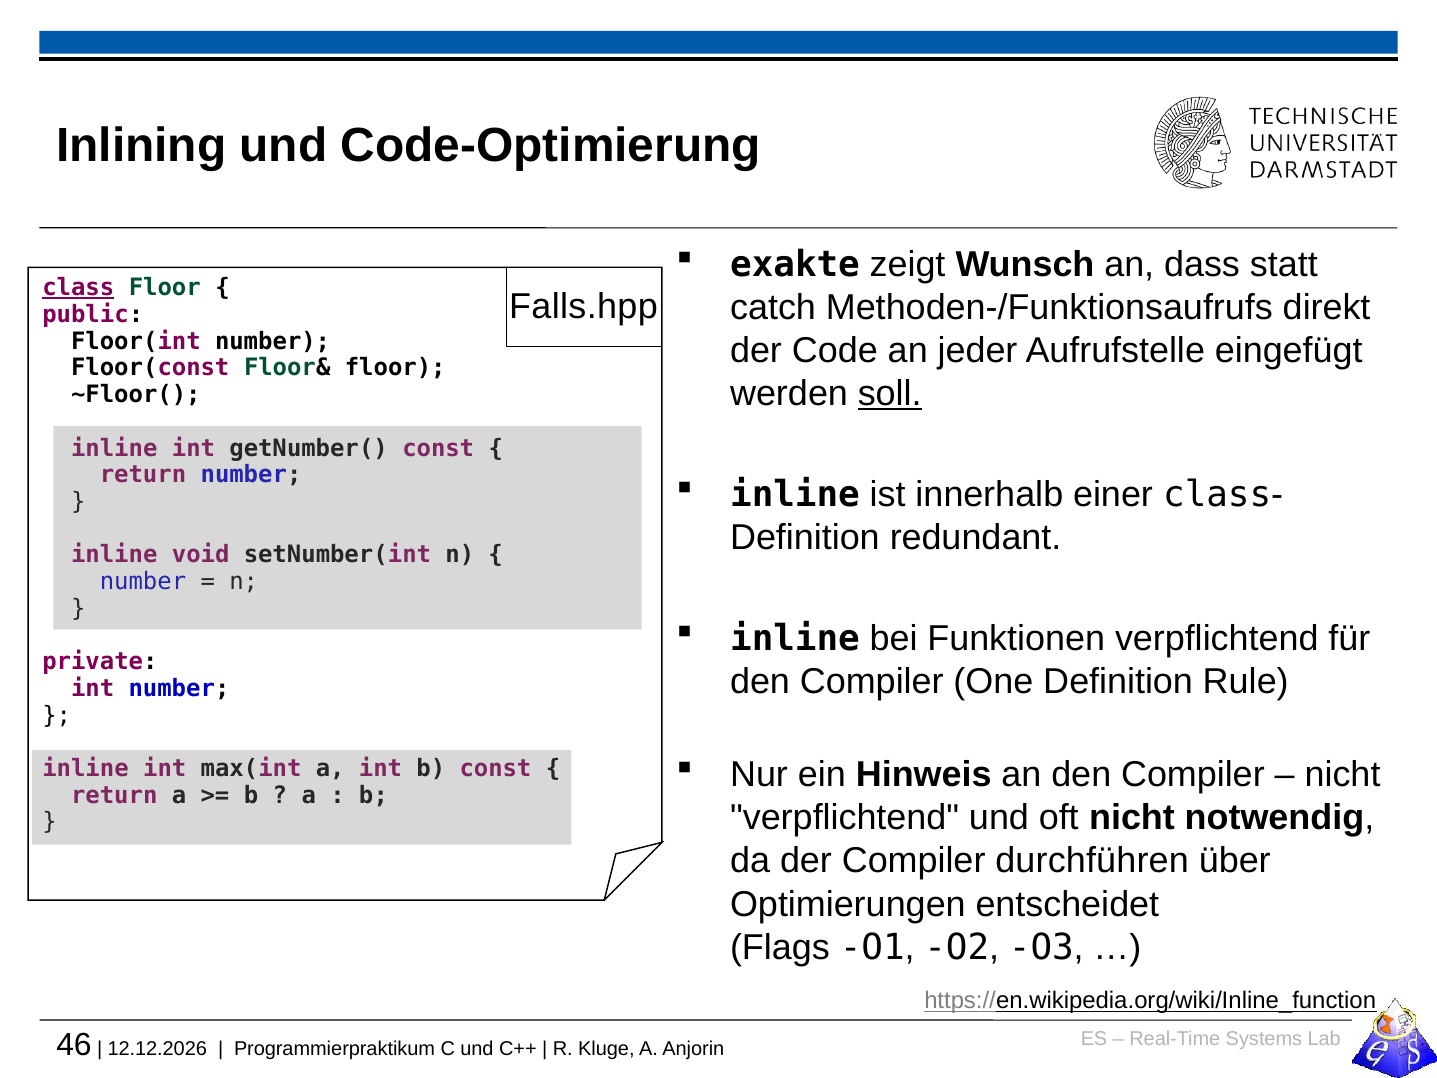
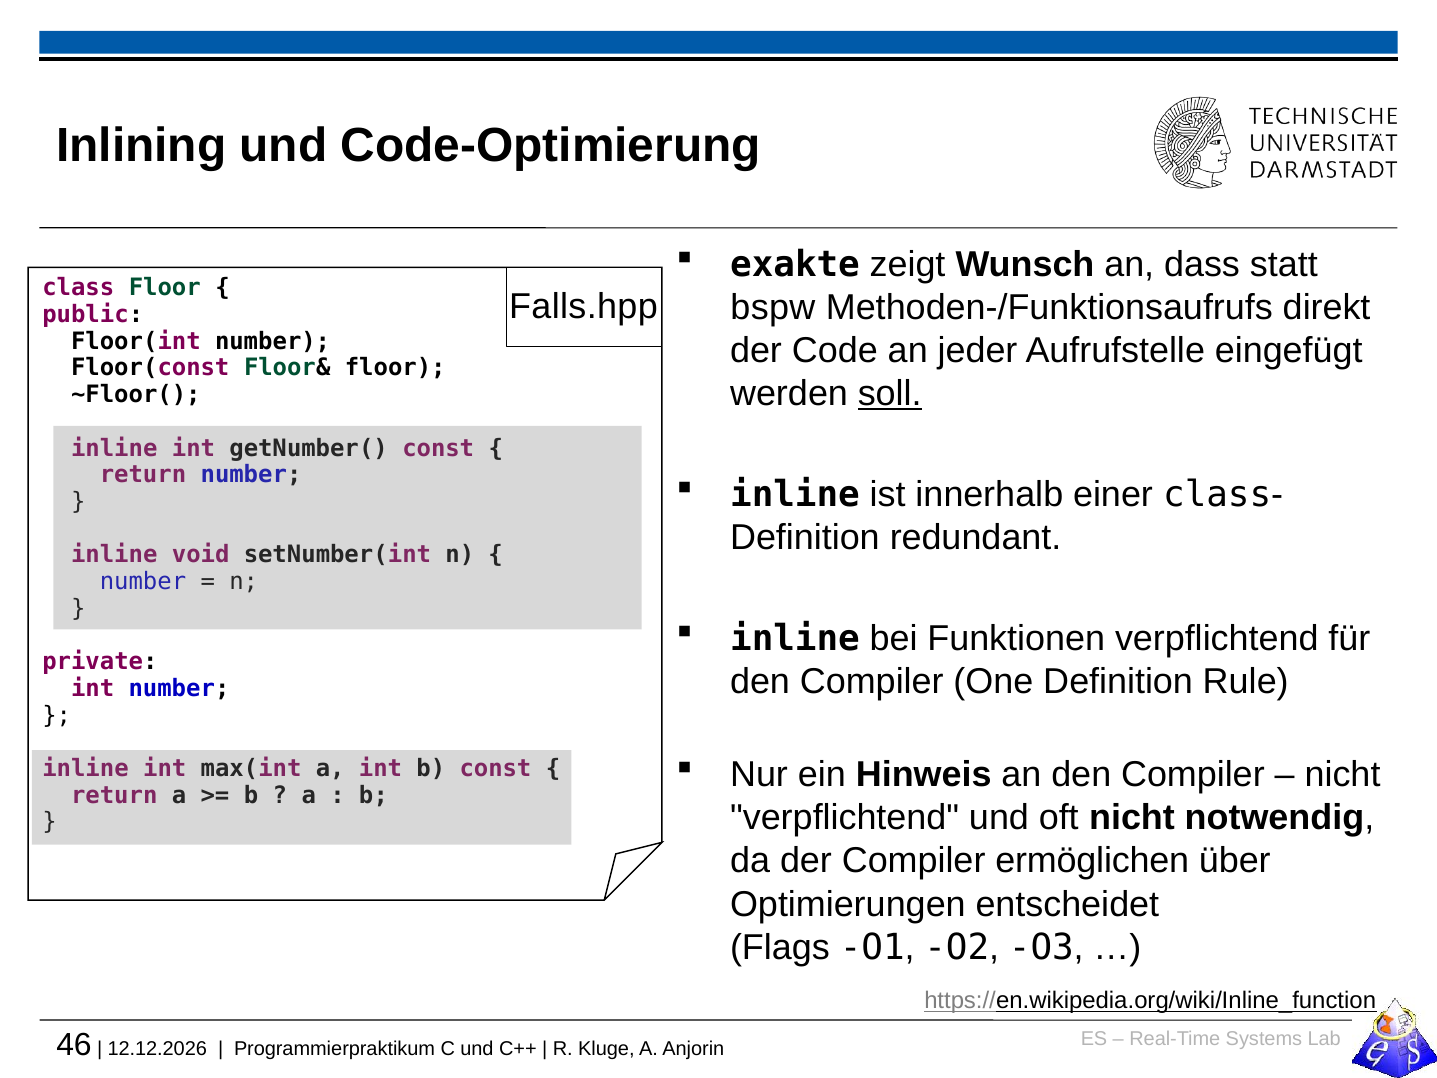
class underline: present -> none (78, 288)
catch: catch -> bspw (773, 308)
durchführen: durchführen -> ermöglichen (1092, 861)
